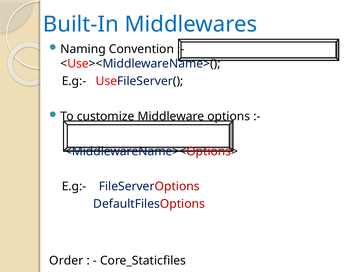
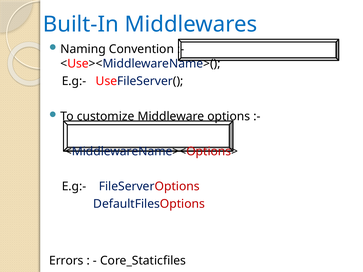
Order: Order -> Errors (66, 261)
